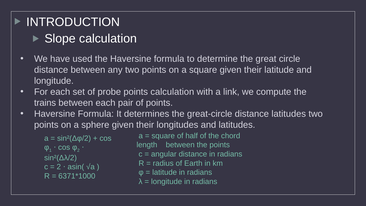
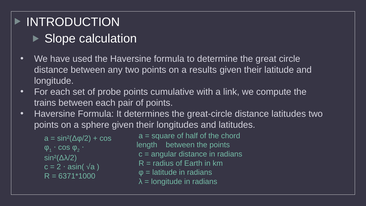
a square: square -> results (203, 70)
points calculation: calculation -> cumulative (172, 92)
